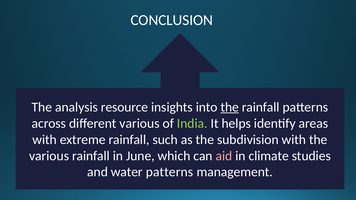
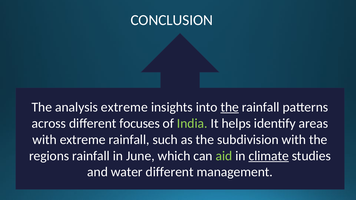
analysis resource: resource -> extreme (124, 107)
different various: various -> focuses (140, 123)
various: various -> regions (49, 156)
aid colour: pink -> light green (224, 156)
climate underline: none -> present (269, 156)
water patterns: patterns -> different (170, 172)
